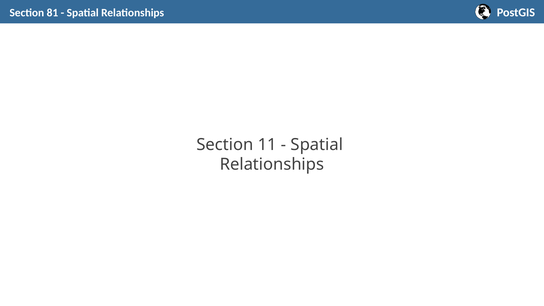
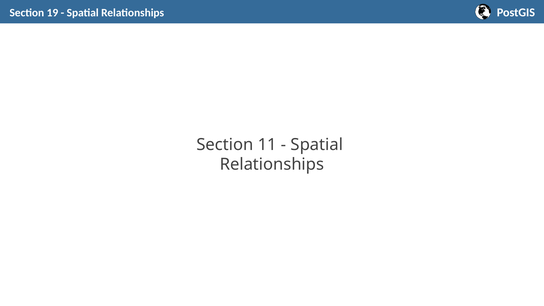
81: 81 -> 19 (52, 13)
